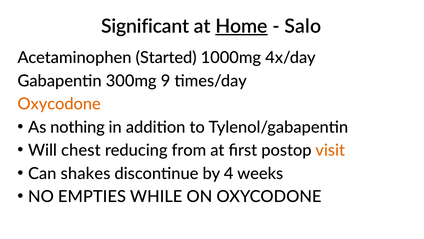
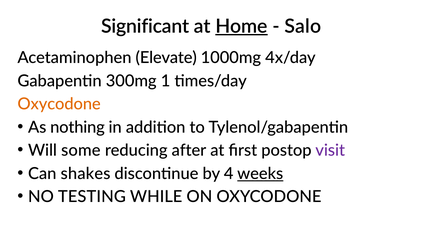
Started: Started -> Elevate (166, 58)
9: 9 -> 1 (166, 81)
chest: chest -> some (81, 150)
from: from -> after (189, 150)
visit colour: orange -> purple (330, 150)
weeks underline: none -> present (260, 173)
EMPTIES: EMPTIES -> TESTING (92, 196)
